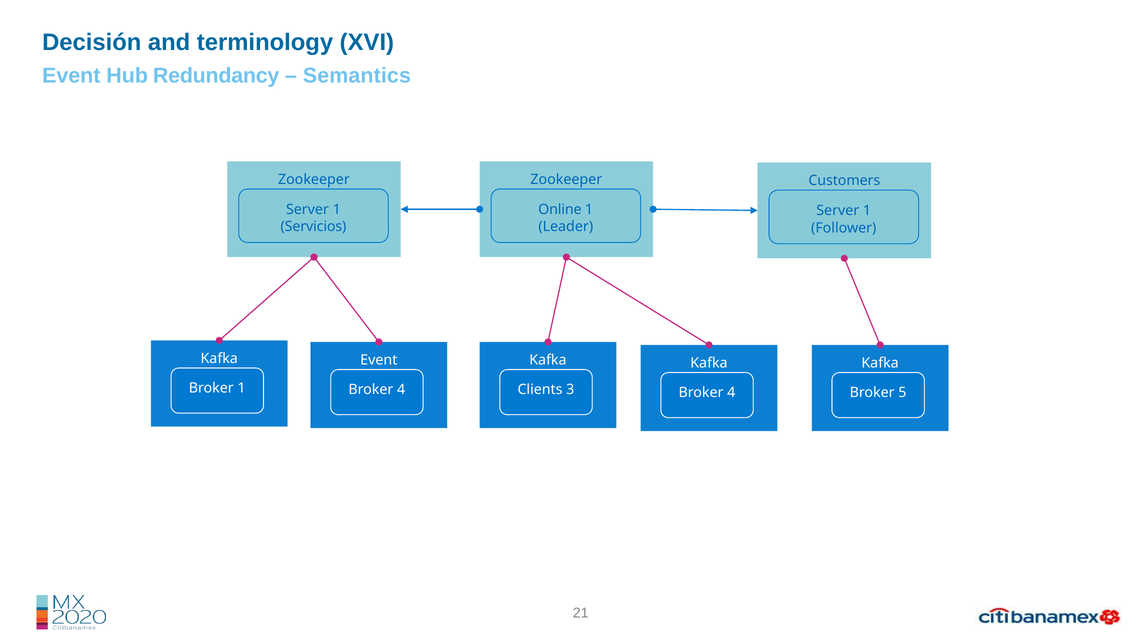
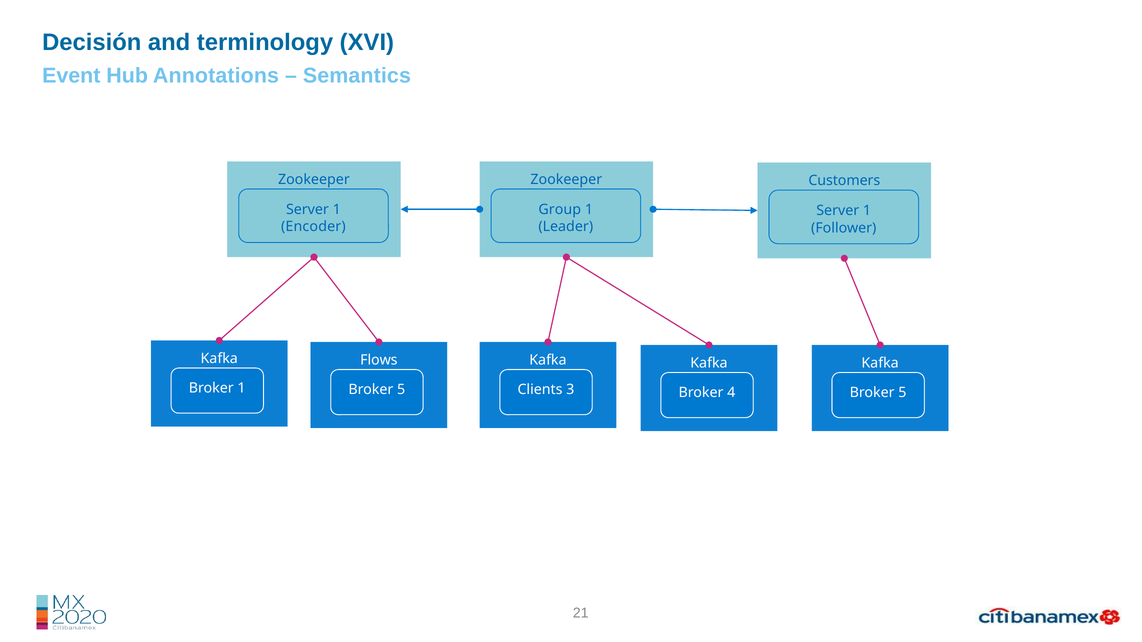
Redundancy: Redundancy -> Annotations (216, 76)
Online: Online -> Group (560, 210)
Servicios: Servicios -> Encoder (313, 227)
Event: Event -> Flows (379, 360)
4: 4 -> 5 (401, 390)
